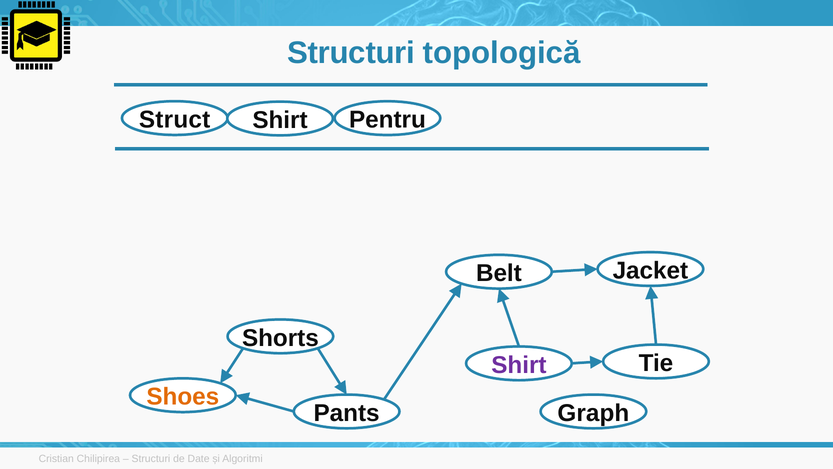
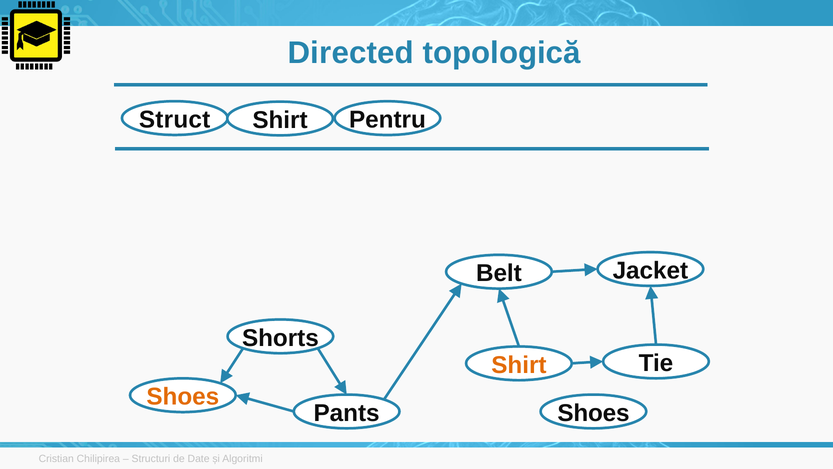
Structuri: Structuri -> Directed (351, 53)
Shirt colour: purple -> orange (519, 365)
Graph: Graph -> Shoes (594, 413)
